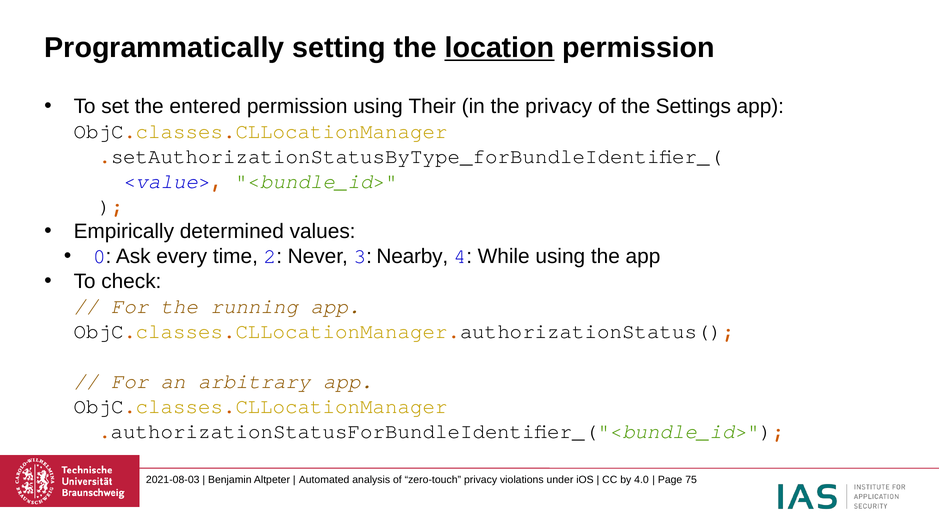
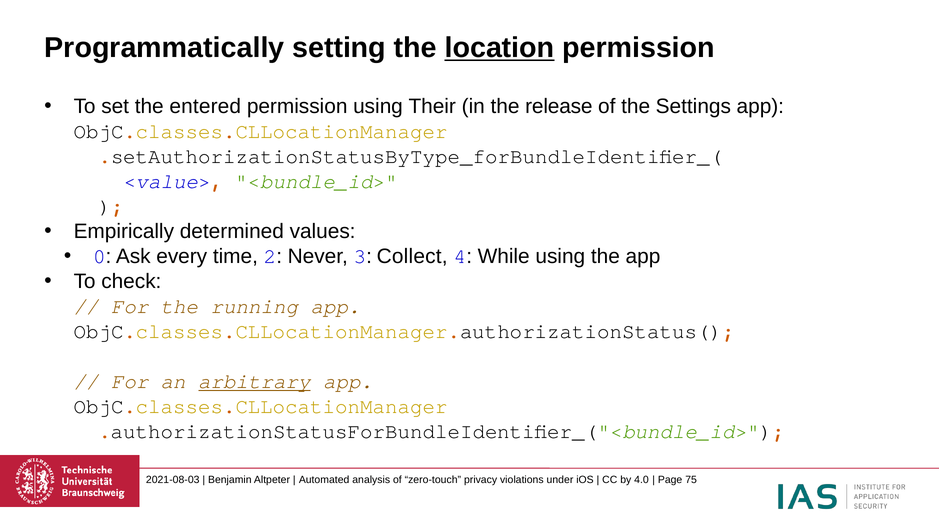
the privacy: privacy -> release (559, 106)
Nearby: Nearby -> Collect (412, 257)
arbitrary underline: none -> present (255, 382)
